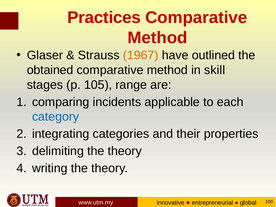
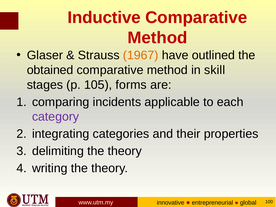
Practices: Practices -> Inductive (104, 18)
range: range -> forms (131, 85)
category colour: blue -> purple (56, 117)
